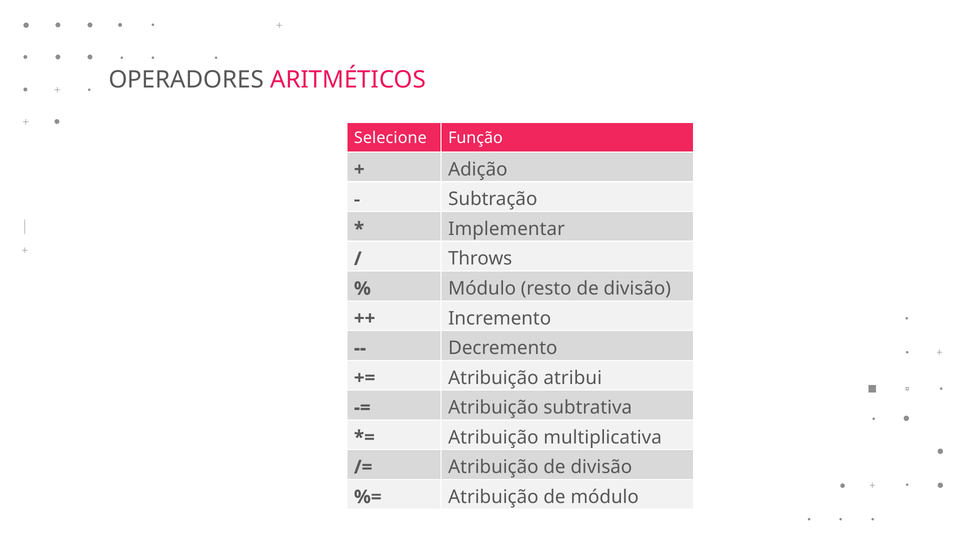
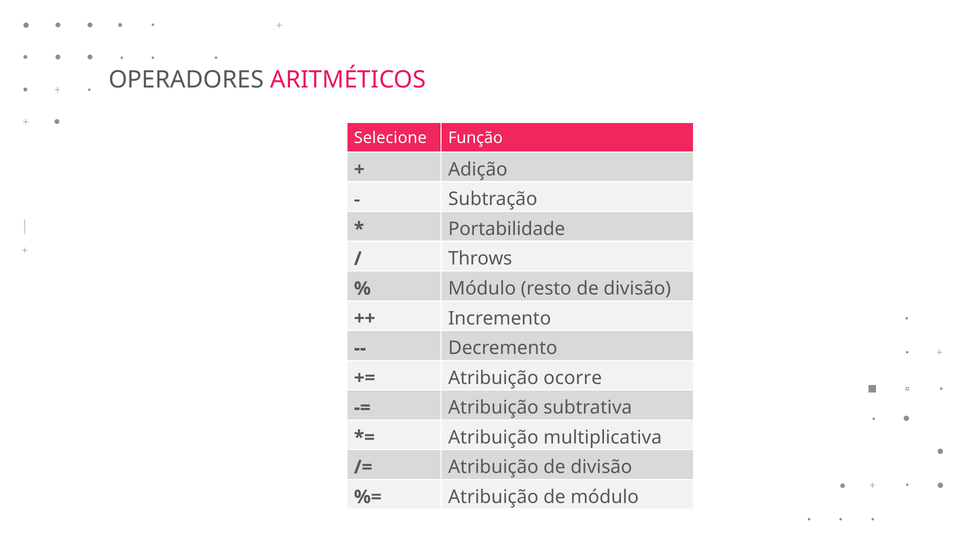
Implementar: Implementar -> Portabilidade (507, 229)
atribui: atribui -> ocorre (573, 378)
